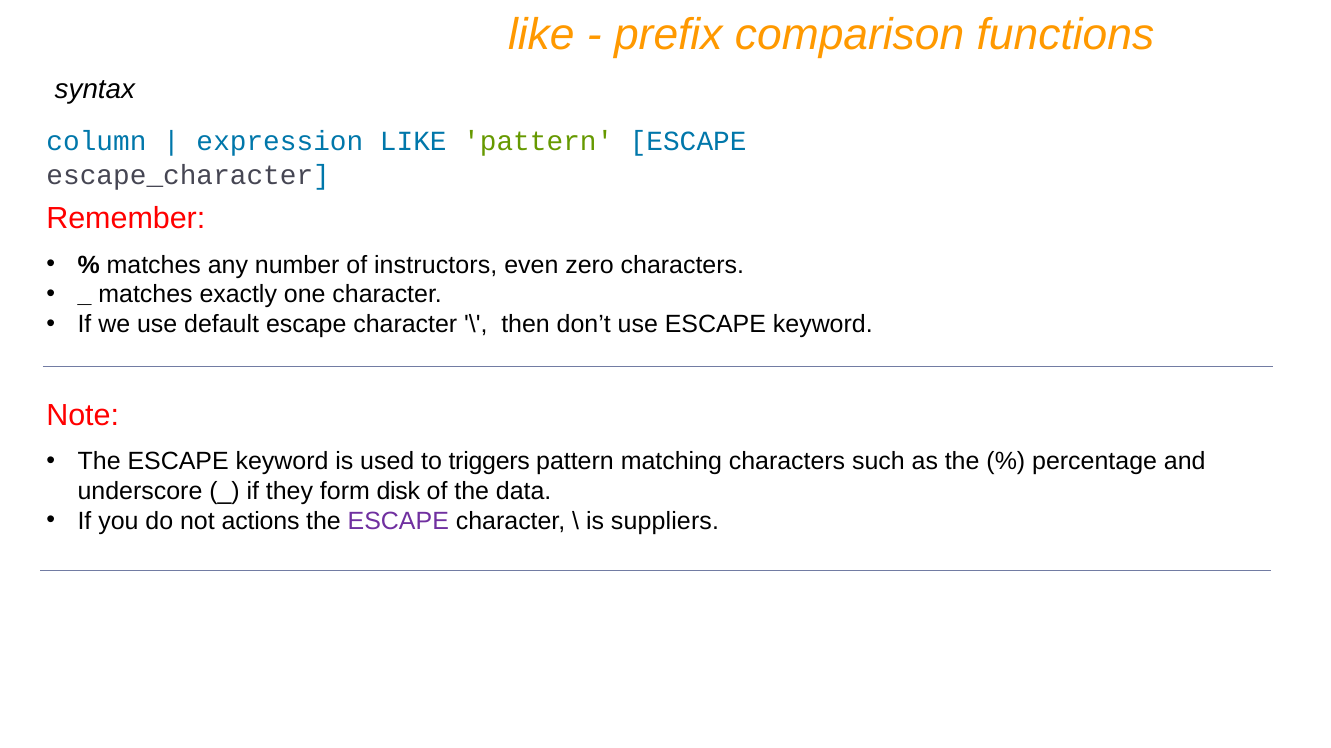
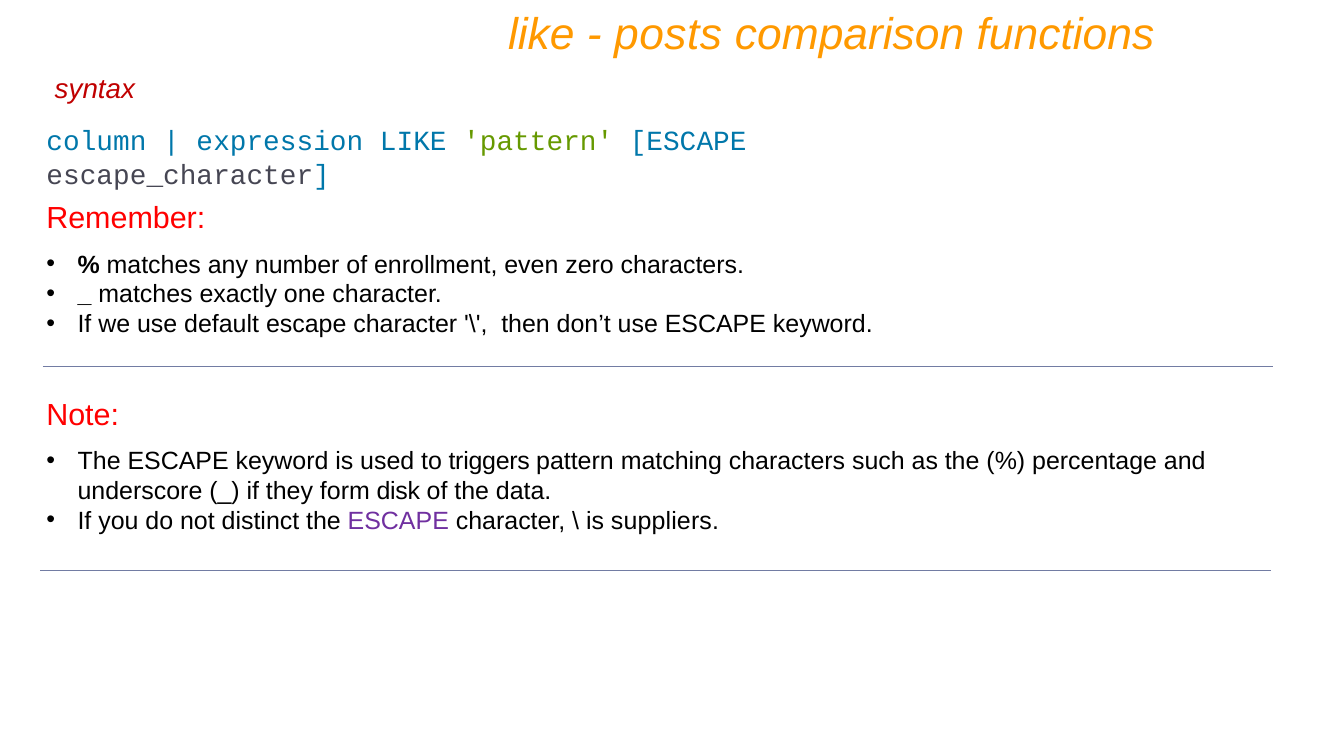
prefix: prefix -> posts (668, 35)
syntax colour: black -> red (95, 89)
instructors: instructors -> enrollment (436, 265)
actions: actions -> distinct (260, 521)
